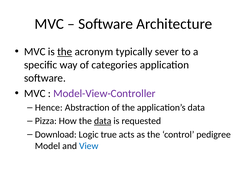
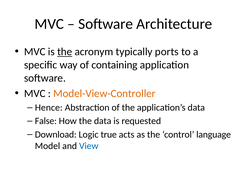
sever: sever -> ports (167, 52)
categories: categories -> containing (114, 65)
Model-View-Controller colour: purple -> orange (104, 94)
Pizza: Pizza -> False (46, 121)
data underline: present -> none (103, 121)
pedigree: pedigree -> language (214, 135)
